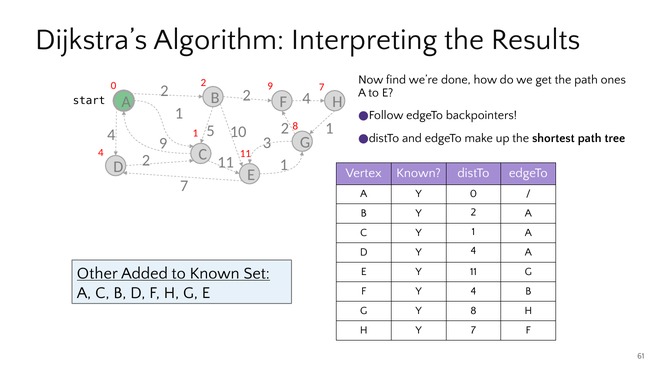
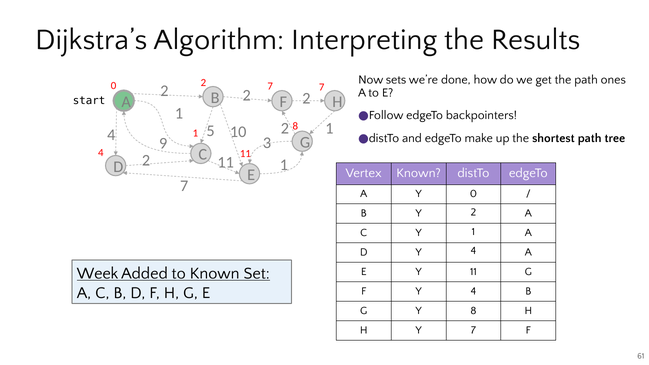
find: find -> sets (396, 80)
2 9: 9 -> 7 (270, 86)
2 2 4: 4 -> 2 (306, 98)
Other: Other -> Week (98, 273)
